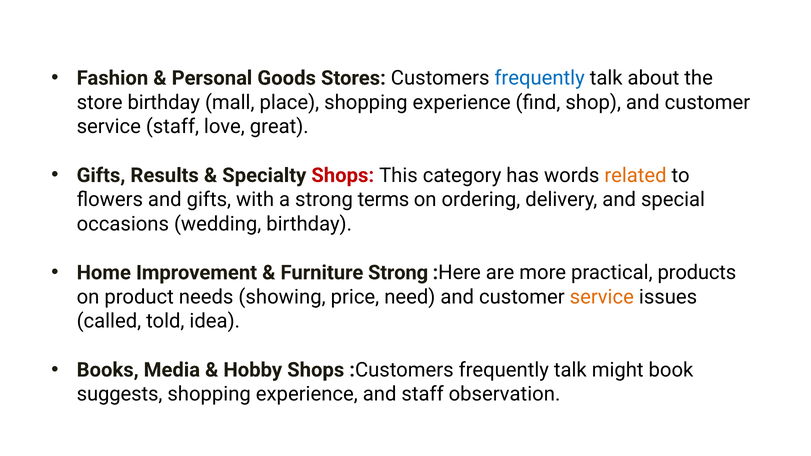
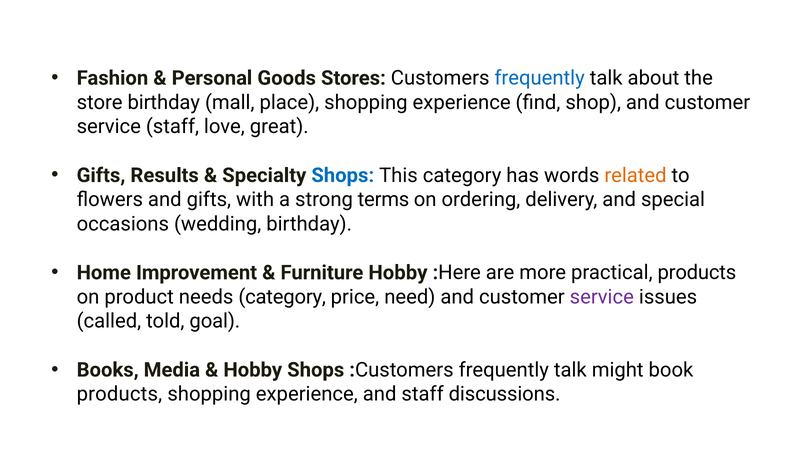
Shops colour: red -> blue (343, 175)
Furniture Strong: Strong -> Hobby (398, 273)
needs showing: showing -> category (282, 297)
service colour: orange -> purple (602, 297)
idea: idea -> goal (215, 321)
suggests: suggests -> products (119, 394)
observation: observation -> discussions (505, 394)
